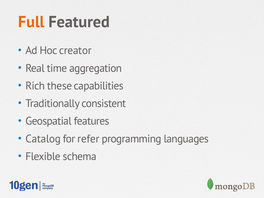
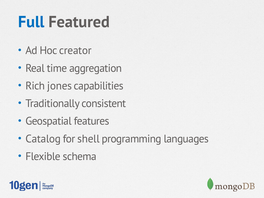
Full colour: orange -> blue (31, 22)
these: these -> jones (60, 86)
refer: refer -> shell (88, 139)
